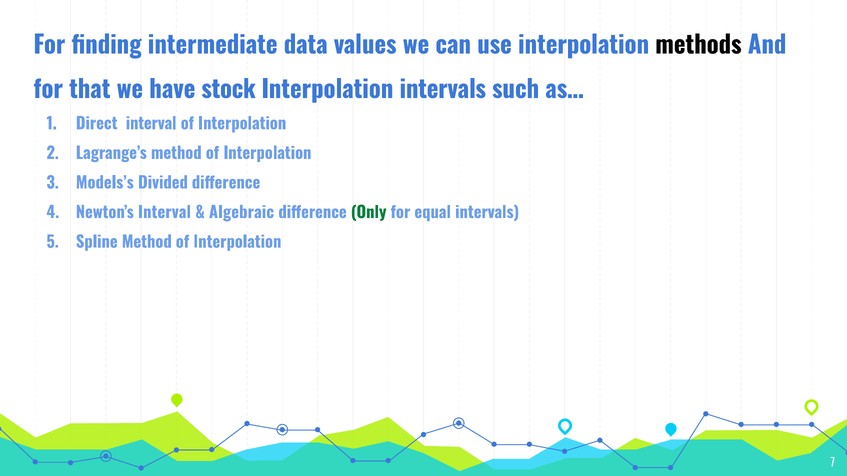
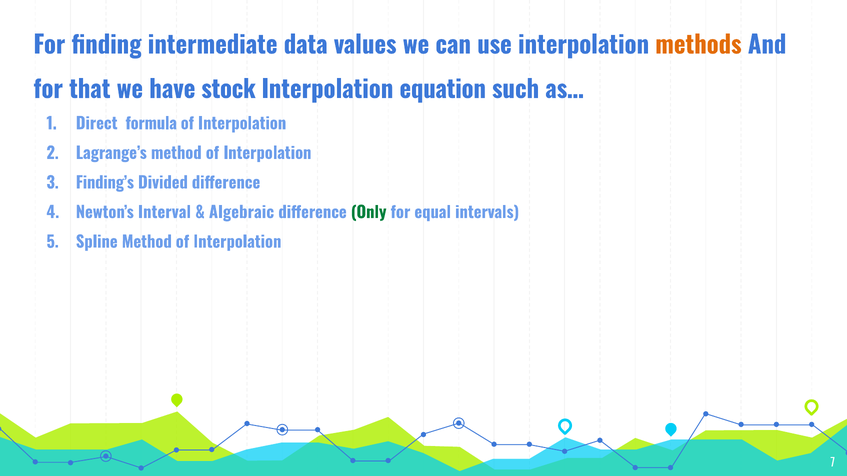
methods colour: black -> orange (698, 45)
Interpolation intervals: intervals -> equation (443, 90)
Direct interval: interval -> formula (151, 124)
Models’s: Models’s -> Finding’s (105, 183)
